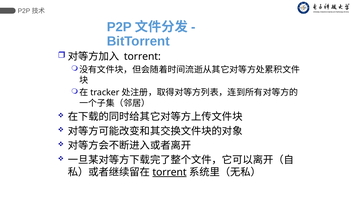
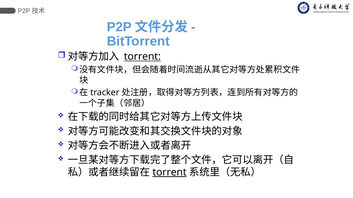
torrent underline: none -> present (142, 57)
